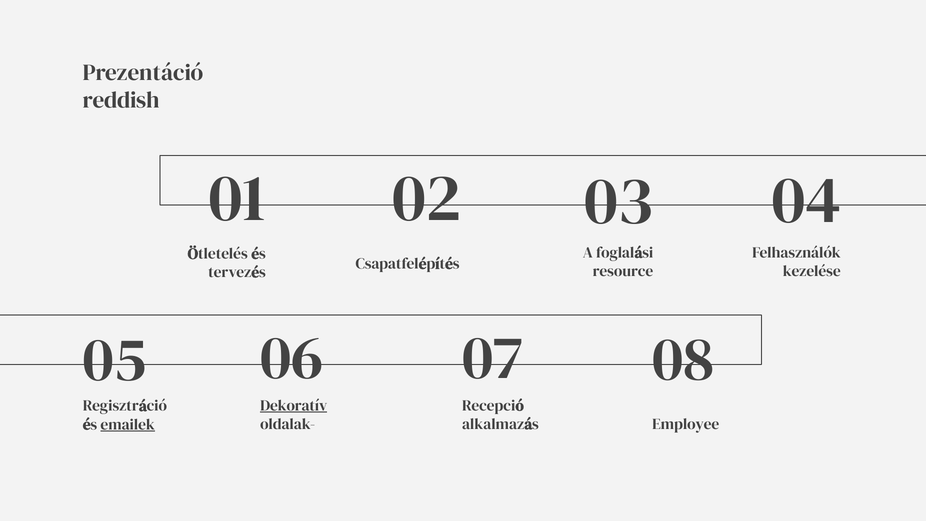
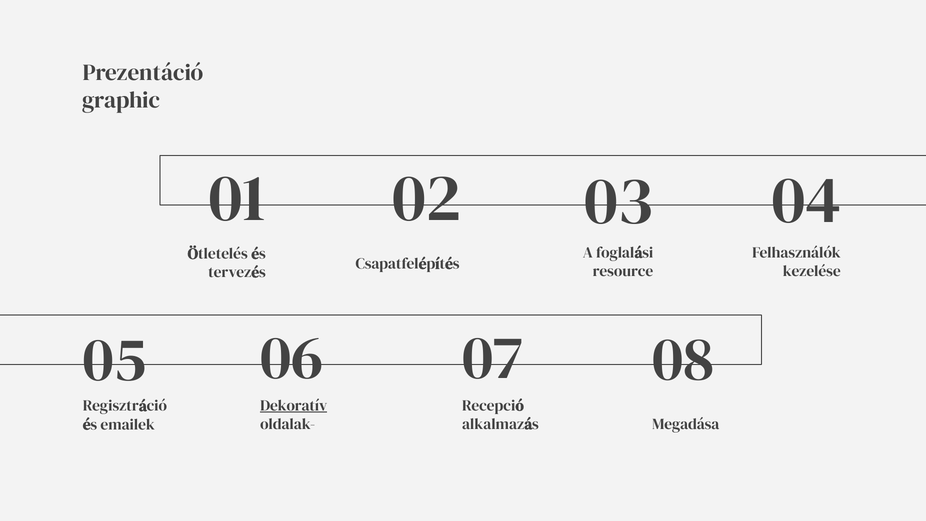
reddish: reddish -> graphic (121, 100)
Employee: Employee -> Megadása (686, 424)
emailek underline: present -> none (128, 424)
